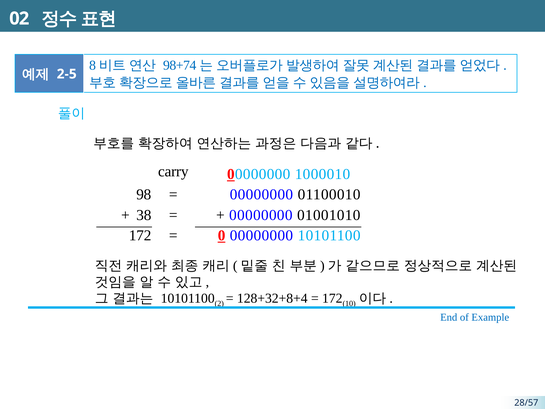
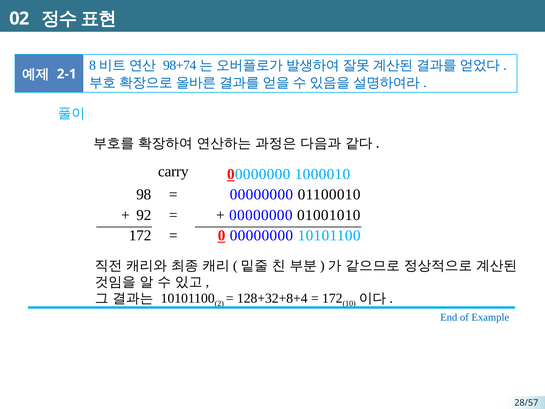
2-5: 2-5 -> 2-1 (67, 74)
38: 38 -> 92 (144, 215)
